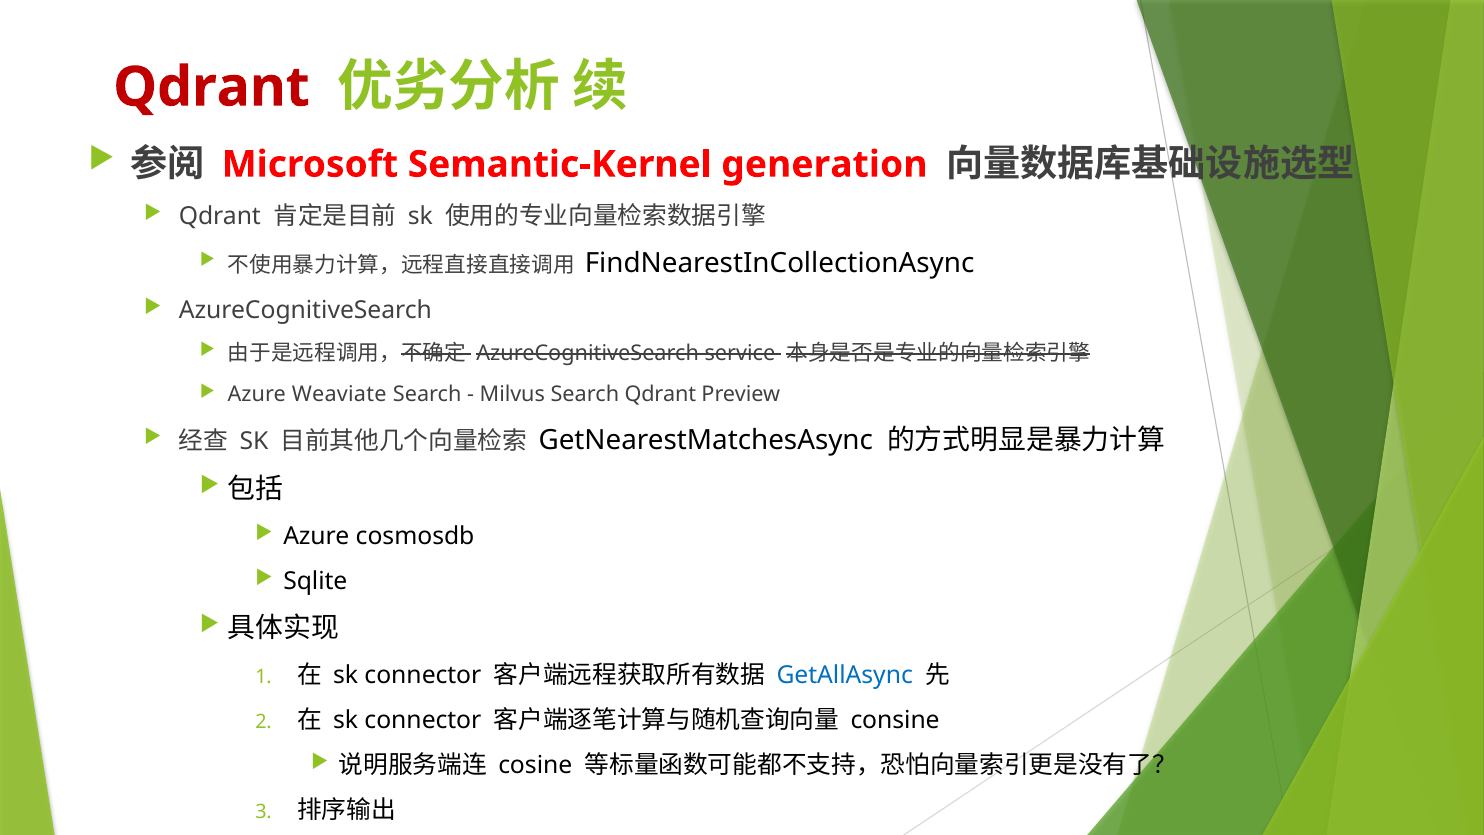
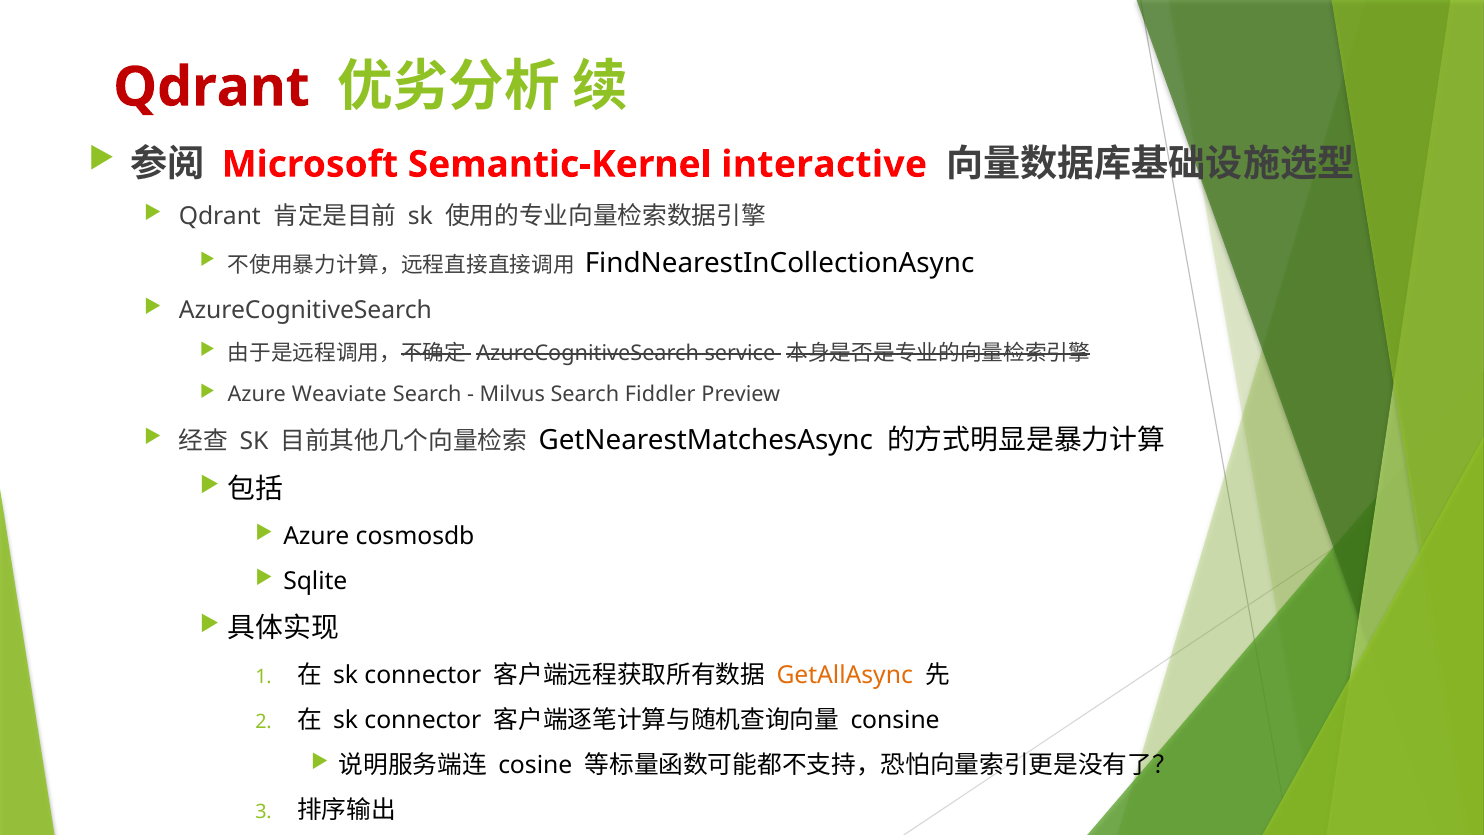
generation: generation -> interactive (824, 164)
Search Qdrant: Qdrant -> Fiddler (660, 395)
GetAllAsync colour: blue -> orange (845, 675)
